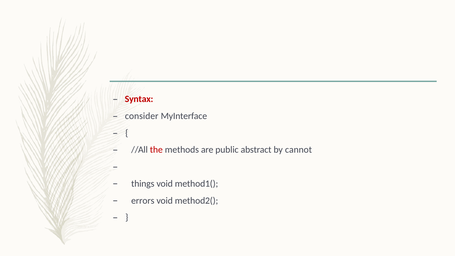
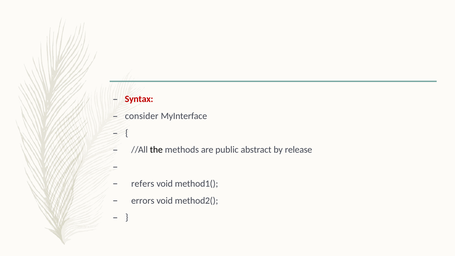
the colour: red -> black (156, 150)
cannot: cannot -> release (299, 150)
things: things -> refers (143, 184)
